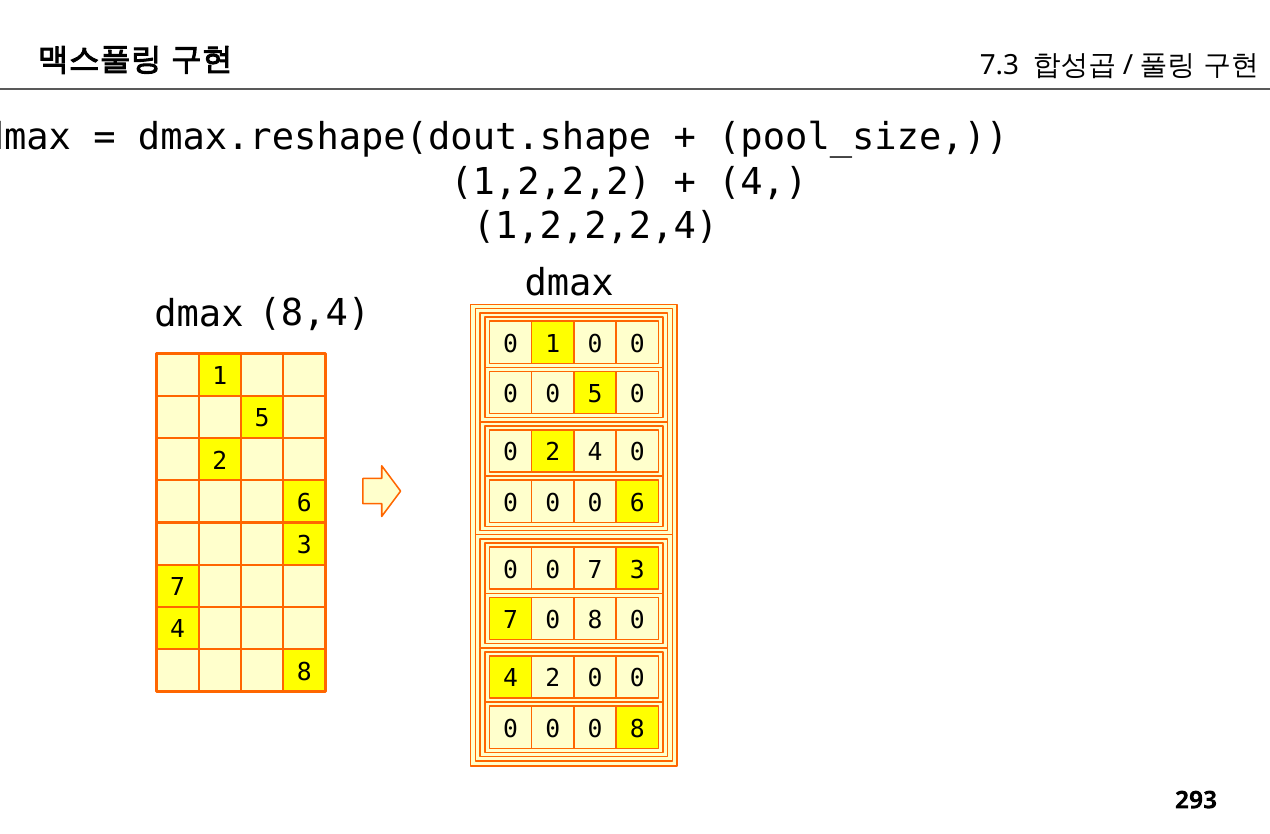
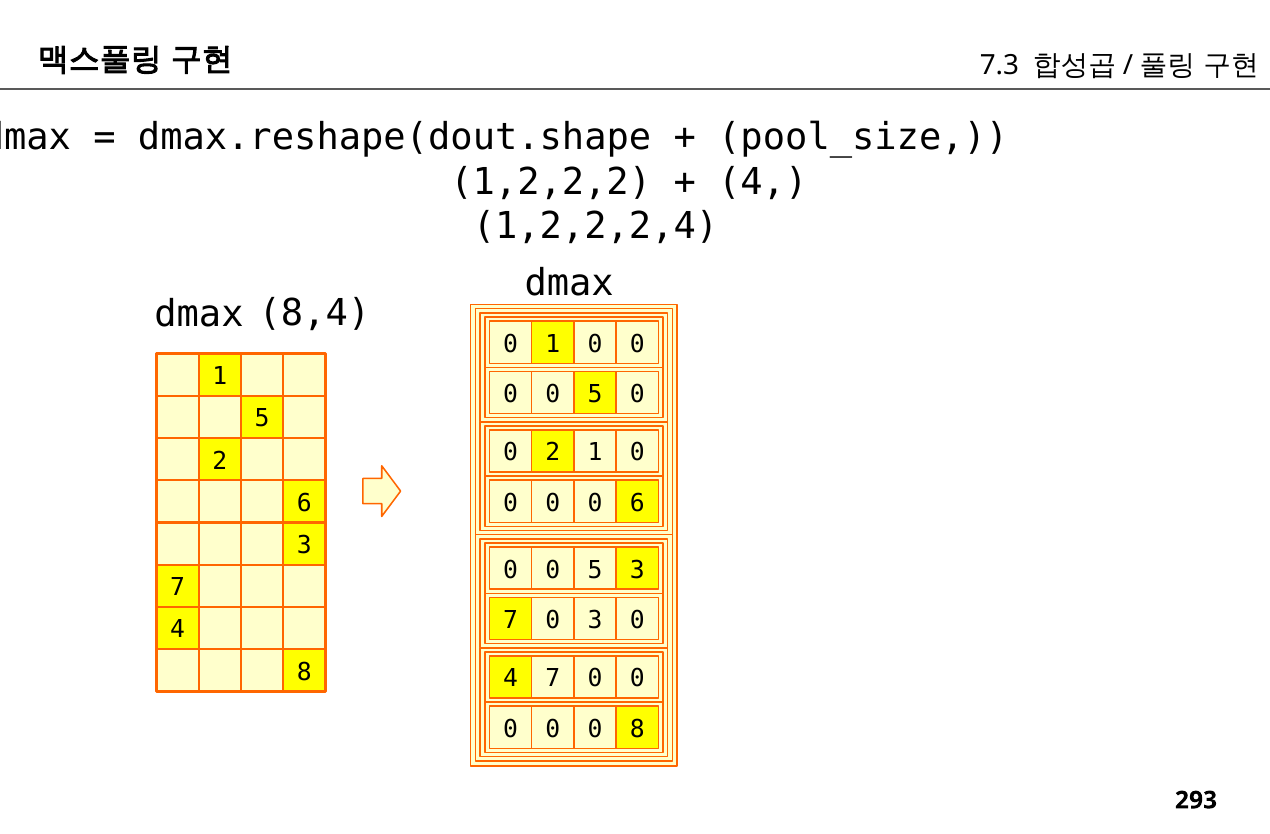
2 4: 4 -> 1 (595, 453)
7: 7 -> 5 (595, 570)
7 0 8: 8 -> 3 (595, 620)
4 2: 2 -> 7 (553, 679)
